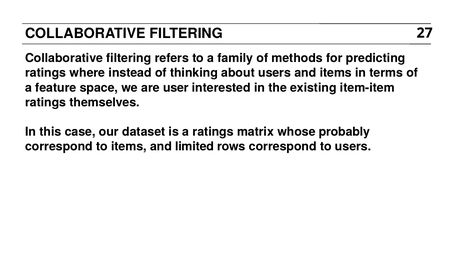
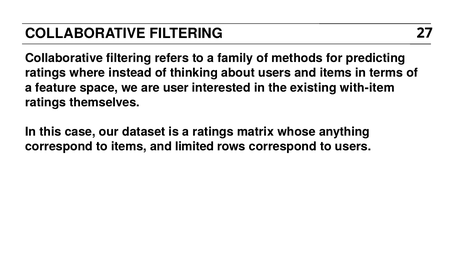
item-item: item-item -> with-item (367, 88)
probably: probably -> anything (344, 132)
